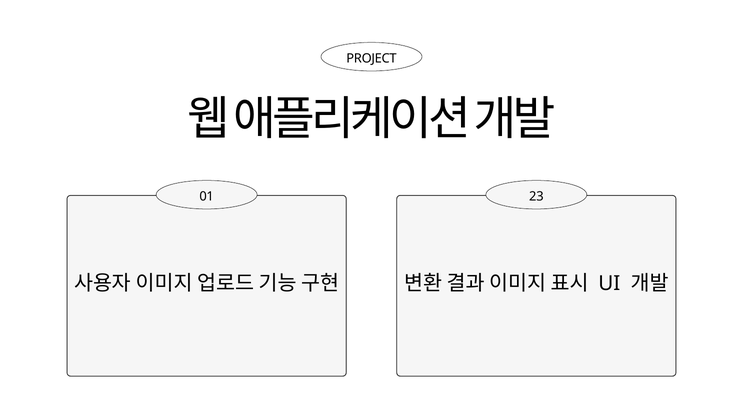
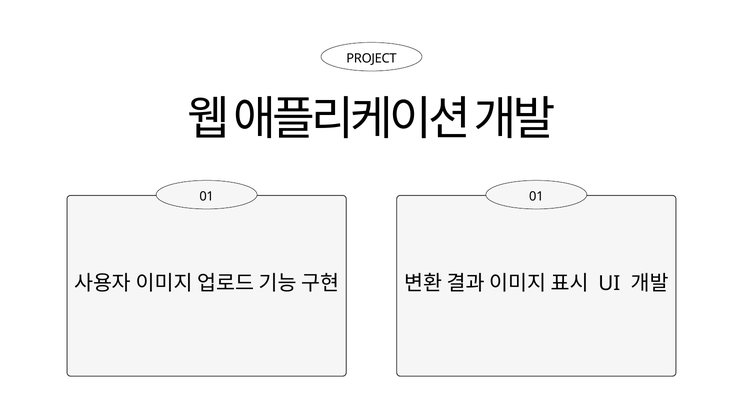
01 23: 23 -> 01 (536, 196)
